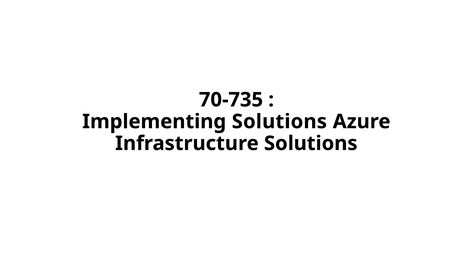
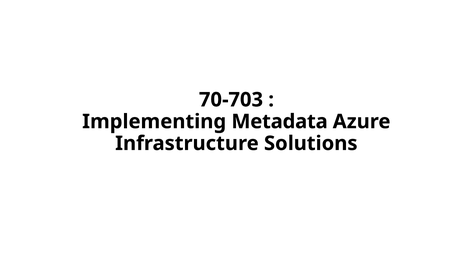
70-735: 70-735 -> 70-703 (231, 100)
Implementing Solutions: Solutions -> Metadata (280, 122)
